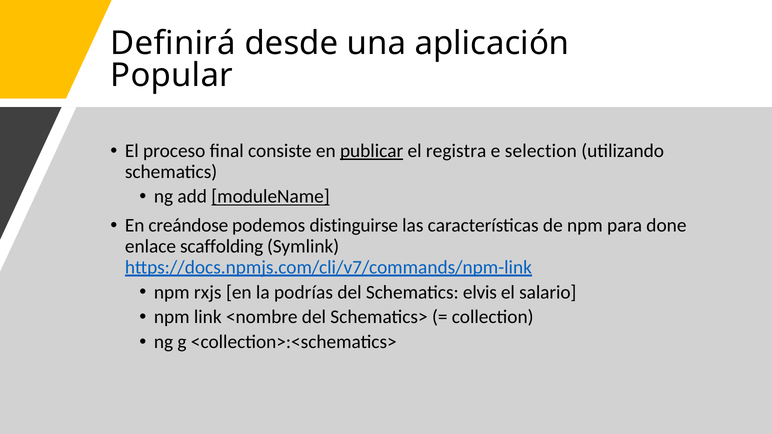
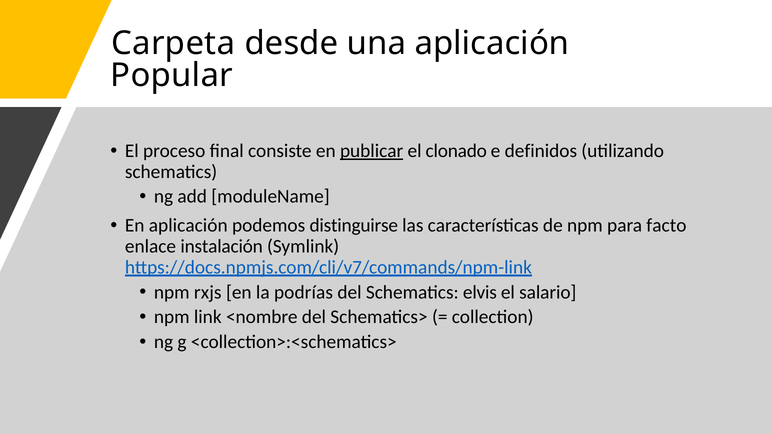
Definirá: Definirá -> Carpeta (173, 43)
registra: registra -> clonado (456, 151)
selection: selection -> definidos (541, 151)
moduleName underline: present -> none (271, 197)
En creándose: creándose -> aplicación (188, 226)
done: done -> facto (666, 226)
scaffolding: scaffolding -> instalación (222, 246)
